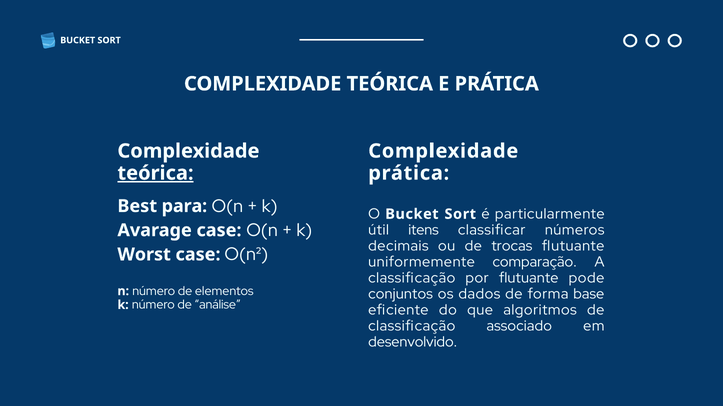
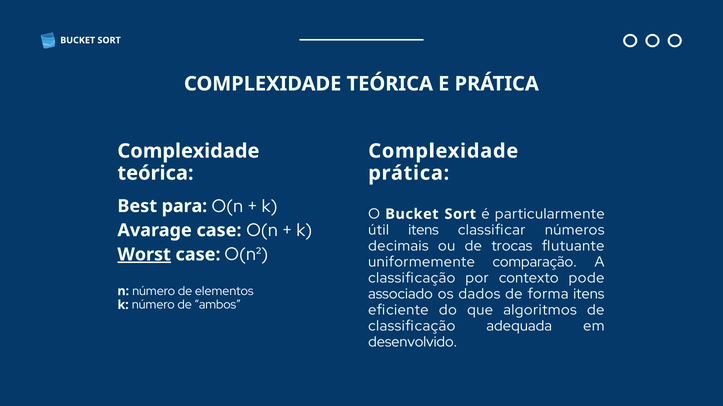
teórica underline: present -> none (155, 173)
Worst underline: none -> present (144, 255)
por flutuante: flutuante -> contexto (529, 278)
conjuntos: conjuntos -> associado (401, 294)
forma base: base -> itens (589, 294)
análise: análise -> ambos (218, 305)
associado: associado -> adequada (519, 326)
